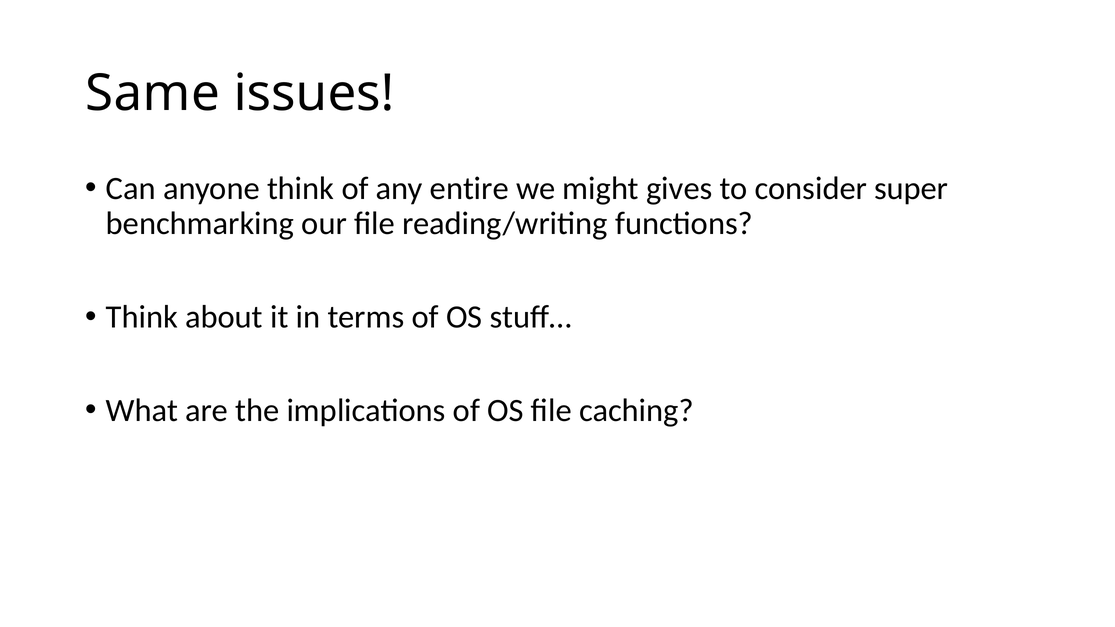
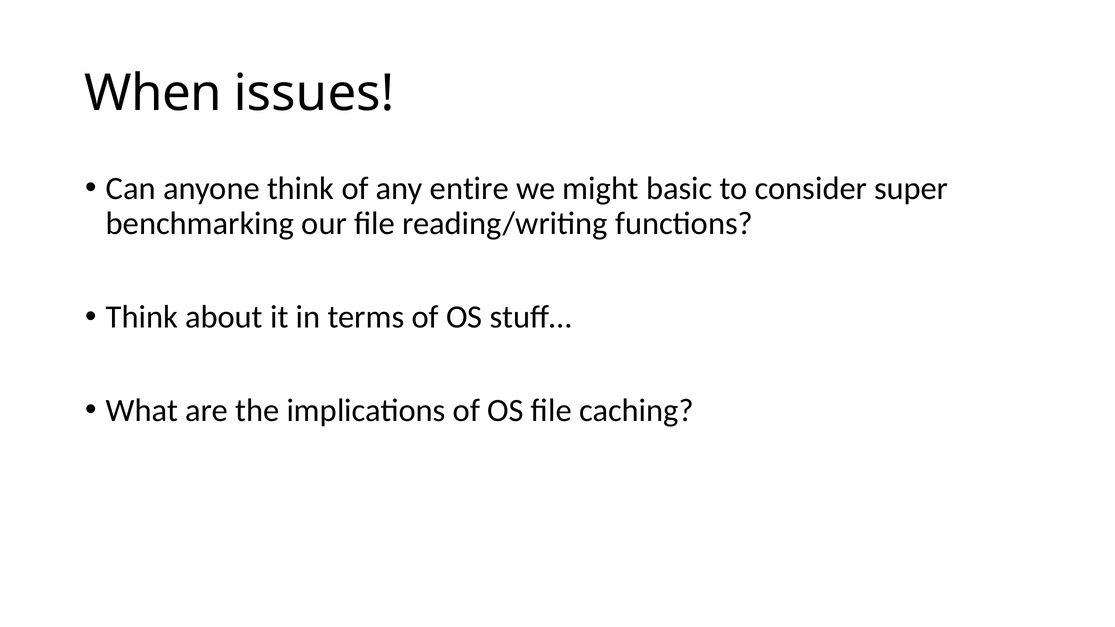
Same: Same -> When (153, 94)
gives: gives -> basic (679, 189)
